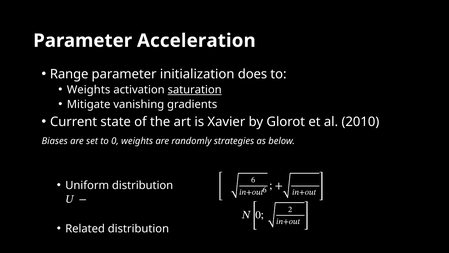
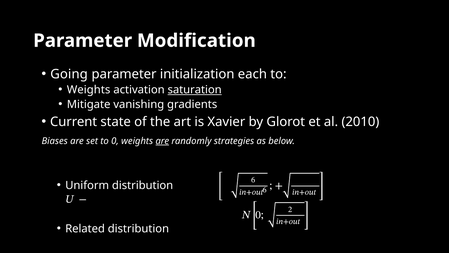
Acceleration: Acceleration -> Modification (196, 41)
Range: Range -> Going (69, 74)
does: does -> each (252, 74)
are underline: none -> present (162, 141)
